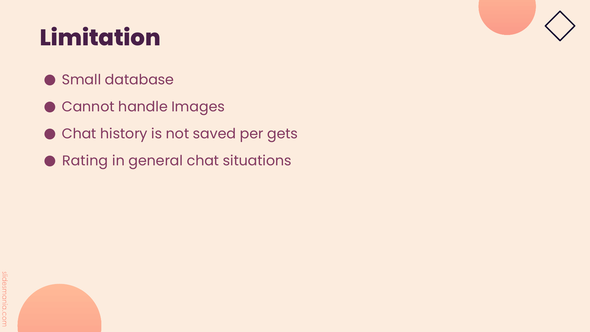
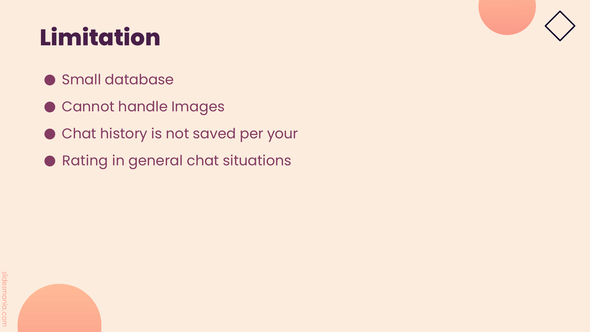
gets: gets -> your (283, 134)
